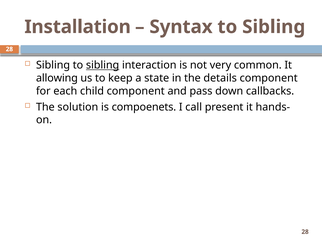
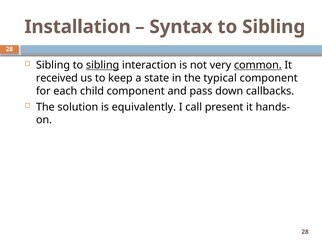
common underline: none -> present (258, 65)
allowing: allowing -> received (57, 78)
details: details -> typical (220, 78)
compoenets: compoenets -> equivalently (144, 107)
